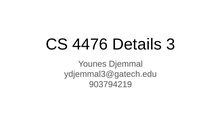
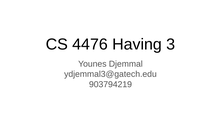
Details: Details -> Having (137, 44)
